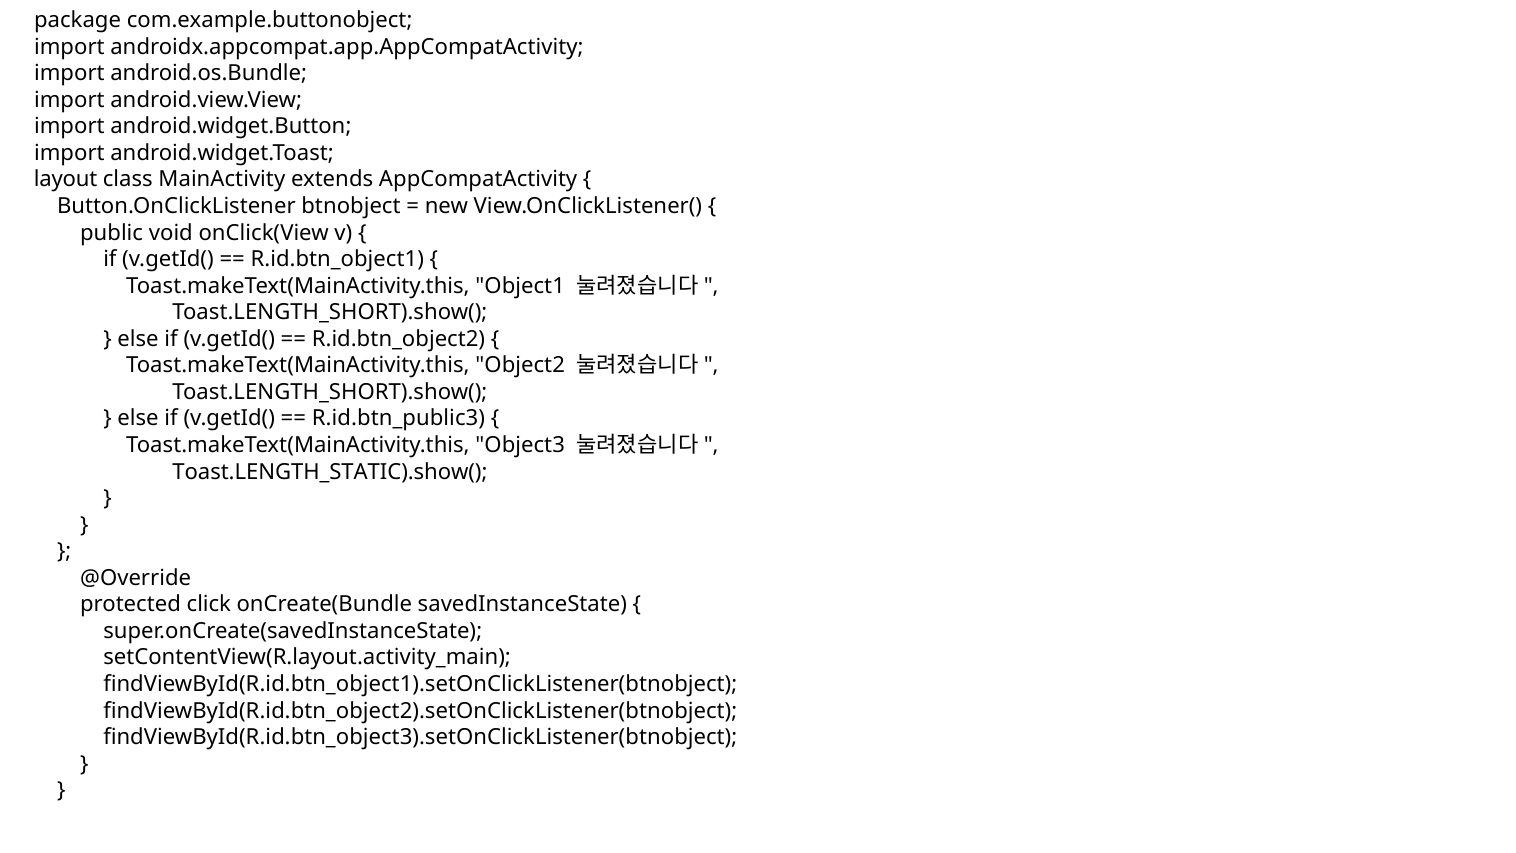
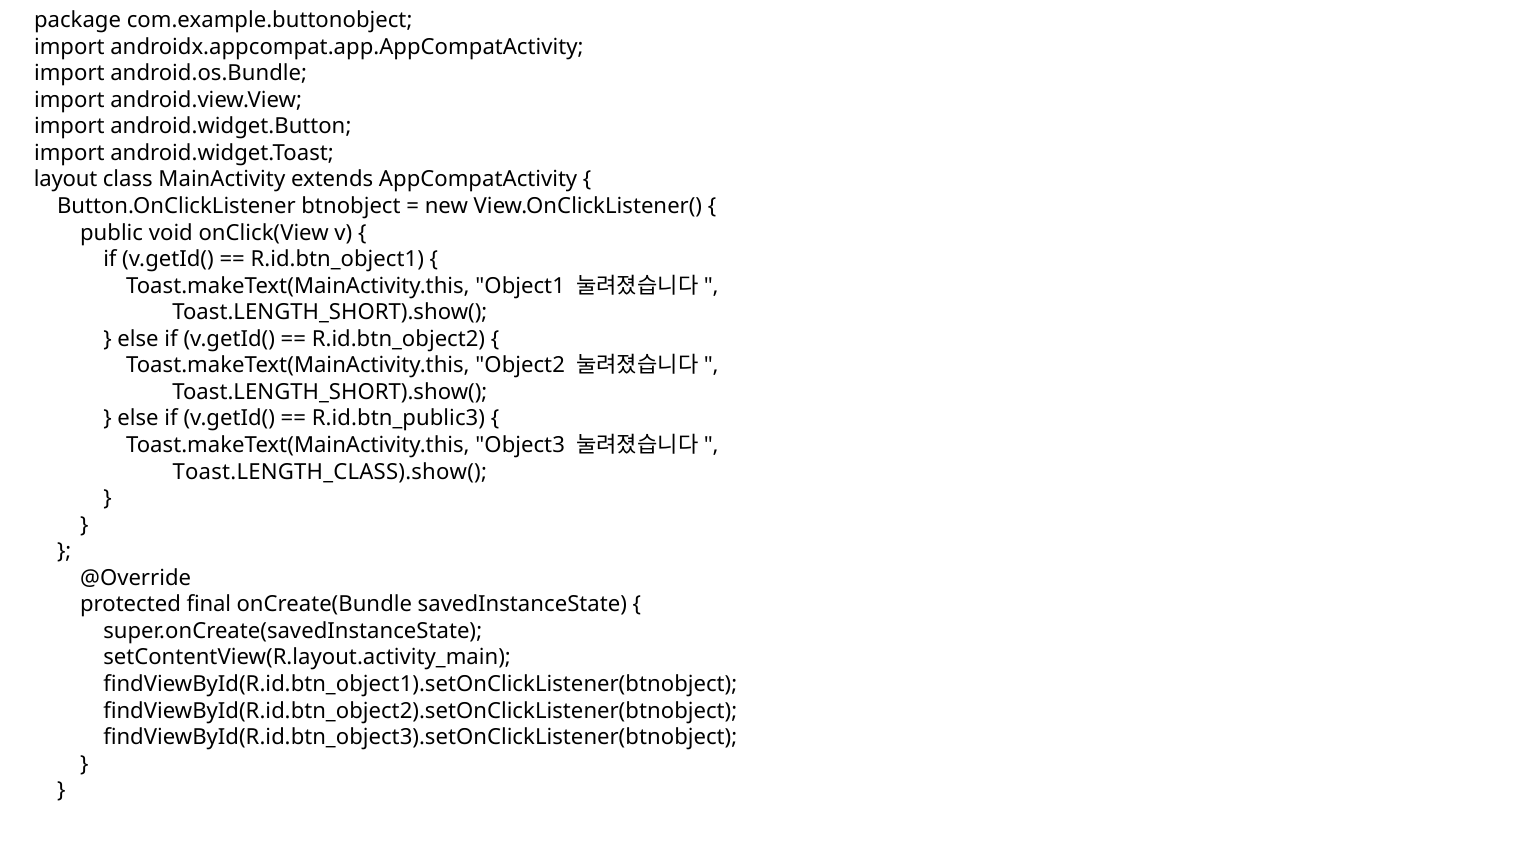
Toast.LENGTH_STATIC).show(: Toast.LENGTH_STATIC).show( -> Toast.LENGTH_CLASS).show( (330, 472)
click: click -> final (209, 604)
